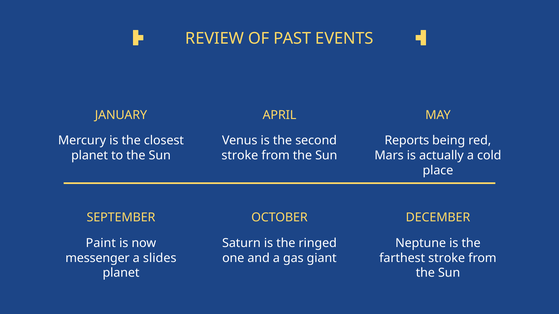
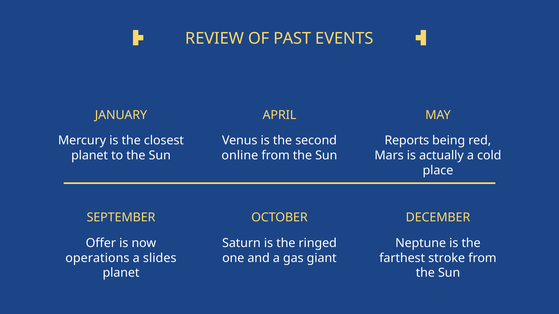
stroke: stroke -> online (240, 156)
Paint: Paint -> Offer (101, 243)
messenger: messenger -> operations (97, 258)
